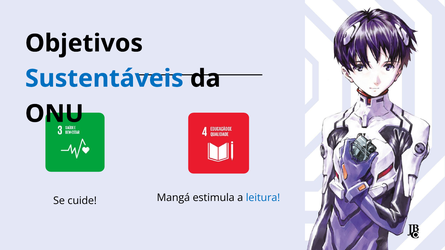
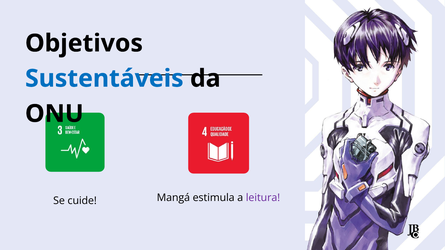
leitura colour: blue -> purple (263, 198)
